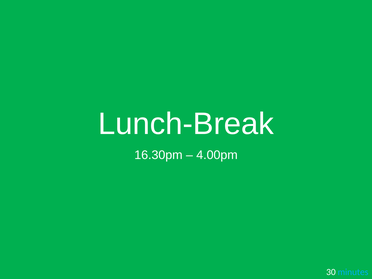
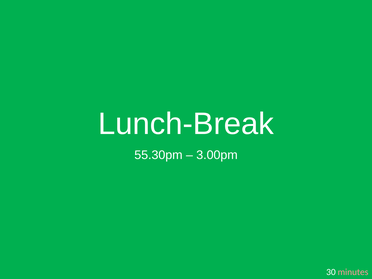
16.30pm: 16.30pm -> 55.30pm (158, 155)
4.00pm: 4.00pm -> 3.00pm (217, 155)
minutes colour: light blue -> pink (353, 272)
